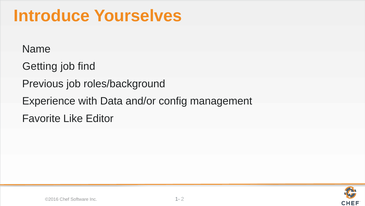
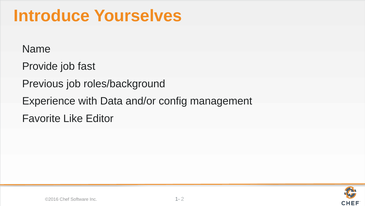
Getting: Getting -> Provide (40, 66)
find: find -> fast (87, 66)
